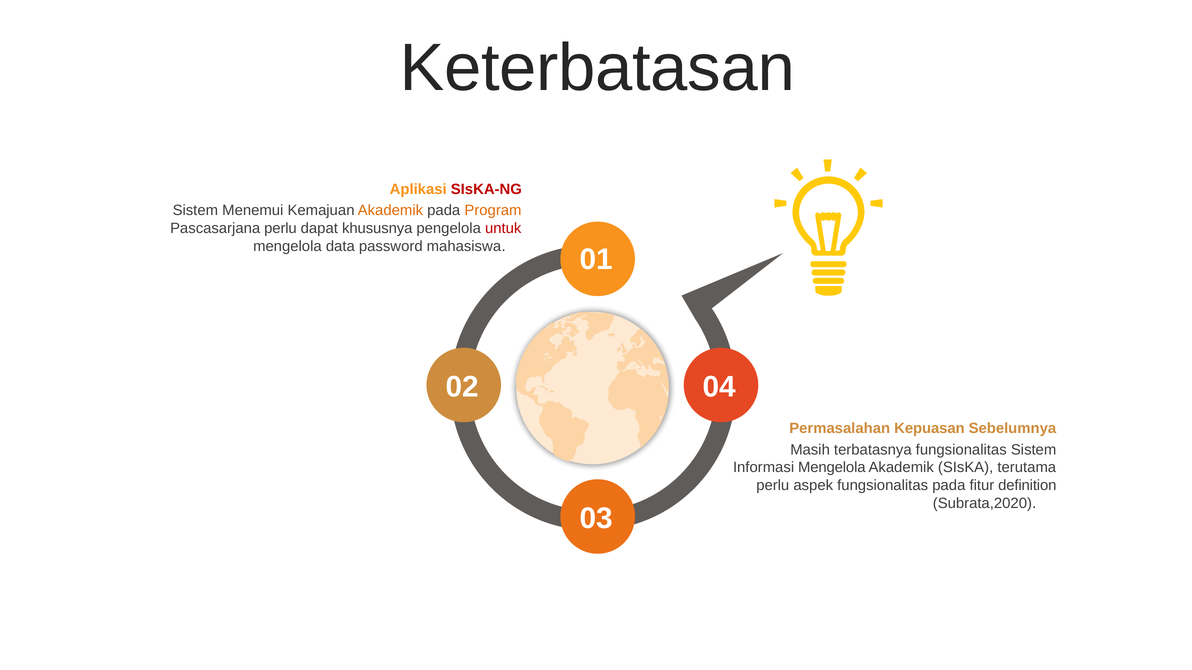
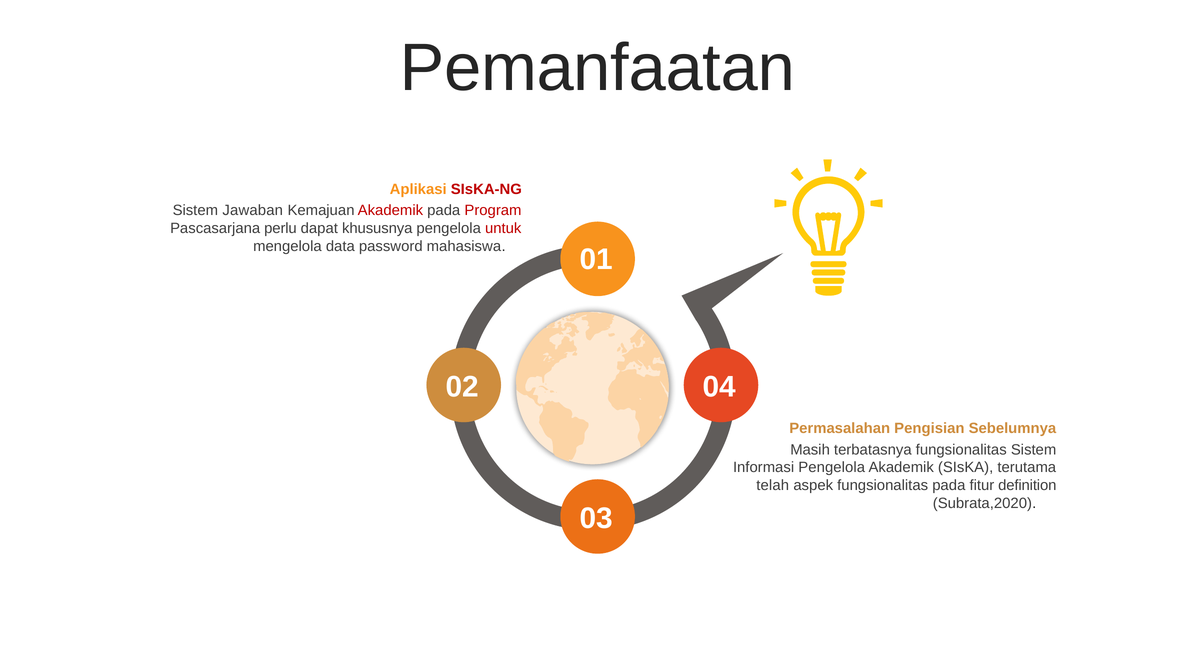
Keterbatasan: Keterbatasan -> Pemanfaatan (597, 68)
Menemui: Menemui -> Jawaban (253, 211)
Akademik colour: orange -> red (390, 211)
Program colour: orange -> red (493, 211)
Kepuasan: Kepuasan -> Pengisian (929, 429)
Informasi Mengelola: Mengelola -> Pengelola (832, 468)
perlu: perlu -> telah (773, 486)
